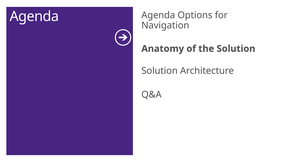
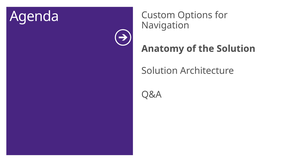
Agenda Agenda: Agenda -> Custom (158, 15)
